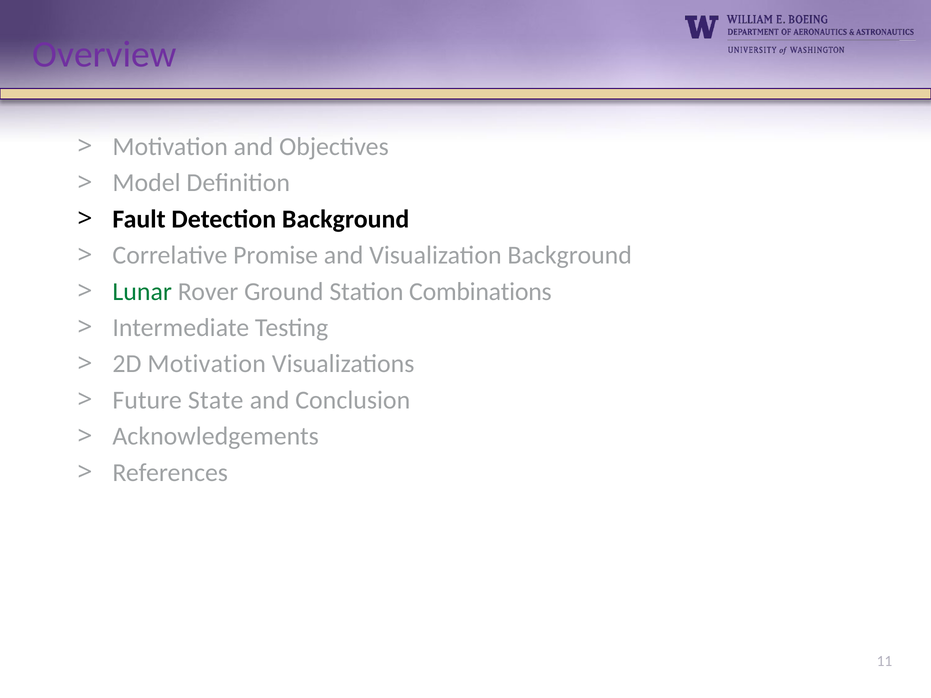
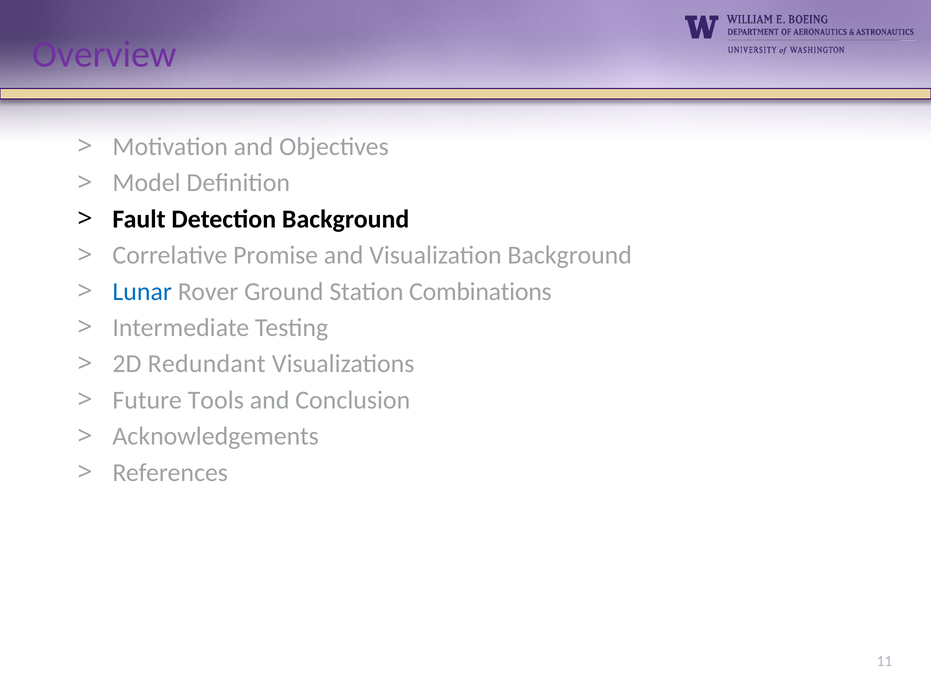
Lunar colour: green -> blue (142, 292)
2D Motivation: Motivation -> Redundant (207, 364)
State: State -> Tools (216, 400)
